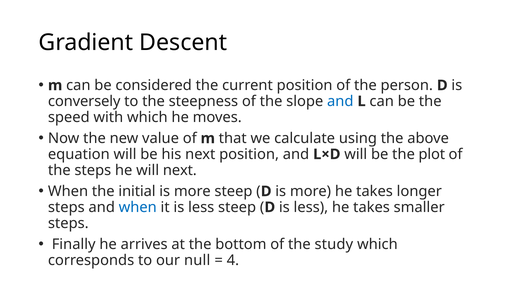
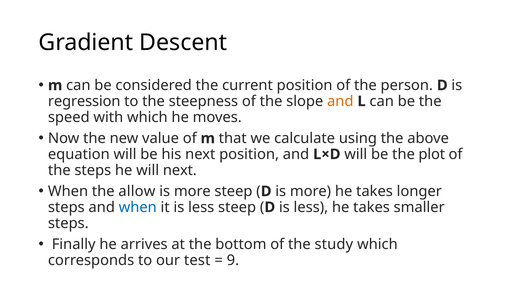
conversely: conversely -> regression (84, 101)
and colour: blue -> orange (340, 101)
initial: initial -> allow (137, 191)
null: null -> test (197, 260)
4: 4 -> 9 (233, 260)
